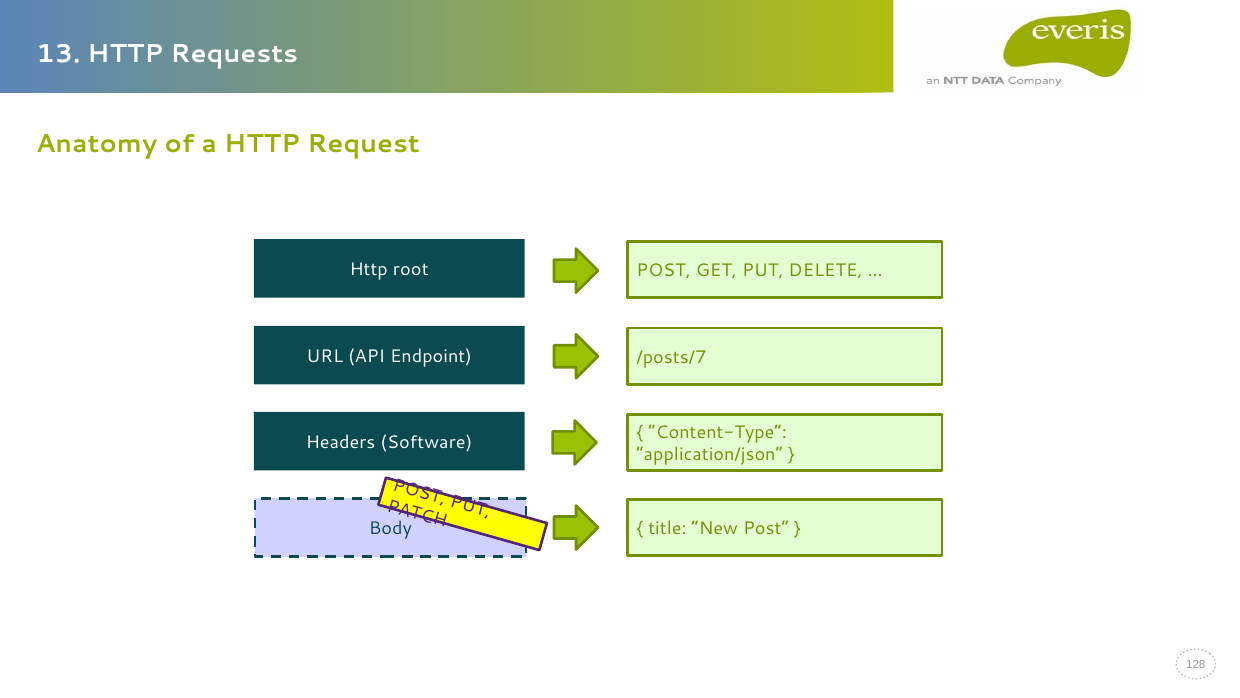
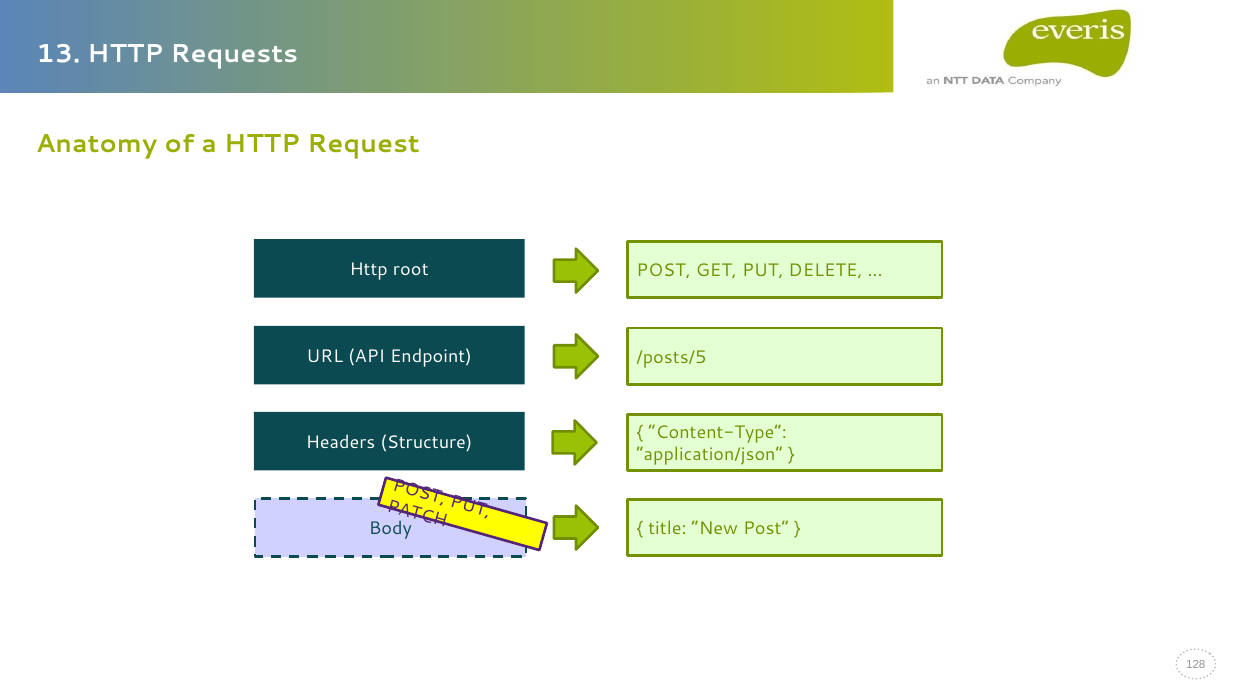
/posts/7: /posts/7 -> /posts/5 (672, 357)
Software: Software -> Structure (426, 442)
